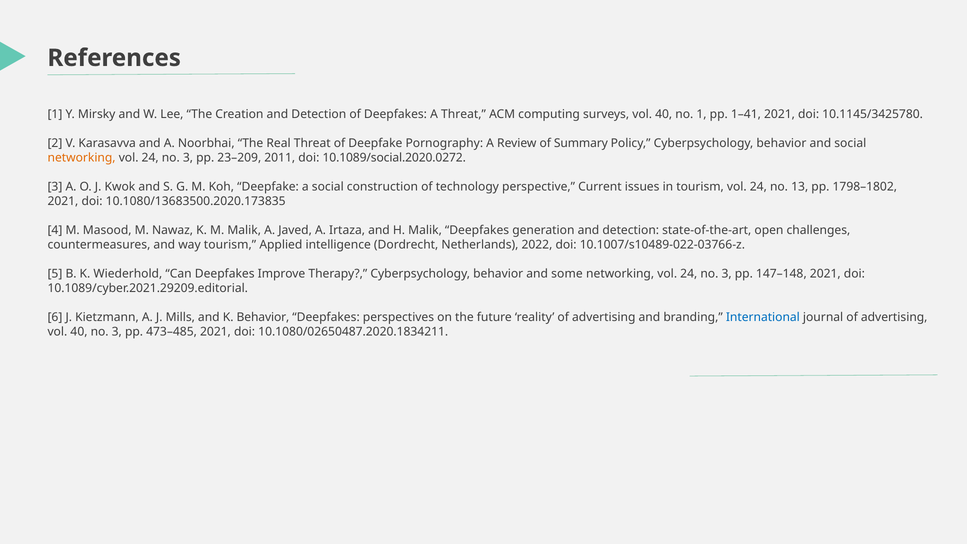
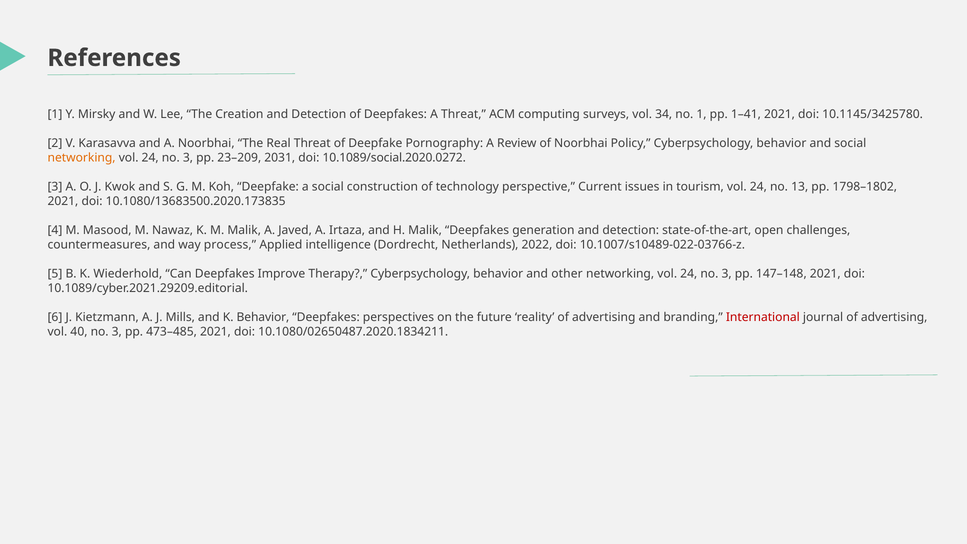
surveys vol 40: 40 -> 34 (664, 114)
of Summary: Summary -> Noorbhai (581, 143)
2011: 2011 -> 2031 (280, 158)
way tourism: tourism -> process (230, 245)
some: some -> other (567, 274)
International colour: blue -> red (763, 317)
